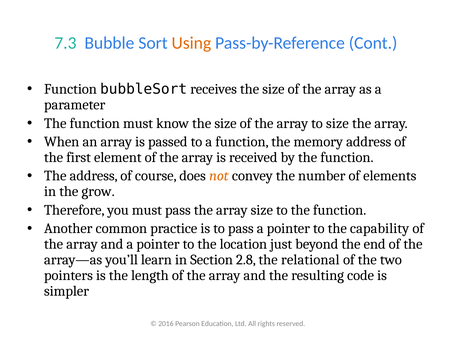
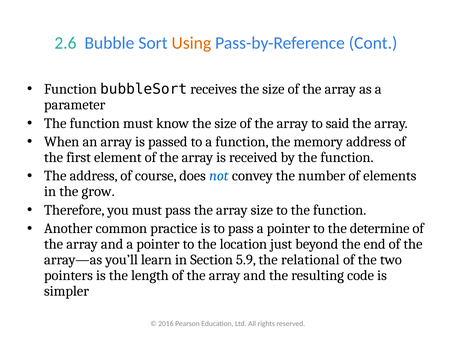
7.3: 7.3 -> 2.6 (65, 43)
to size: size -> said (338, 123)
not colour: orange -> blue (219, 176)
capability: capability -> determine (380, 229)
2.8: 2.8 -> 5.9 (246, 260)
